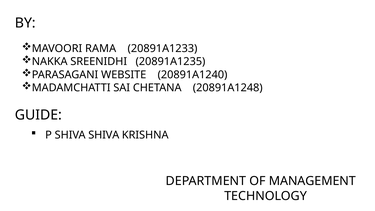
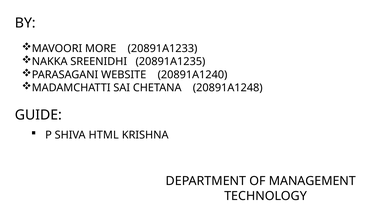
RAMA: RAMA -> MORE (101, 48)
SHIVA SHIVA: SHIVA -> HTML (104, 135)
